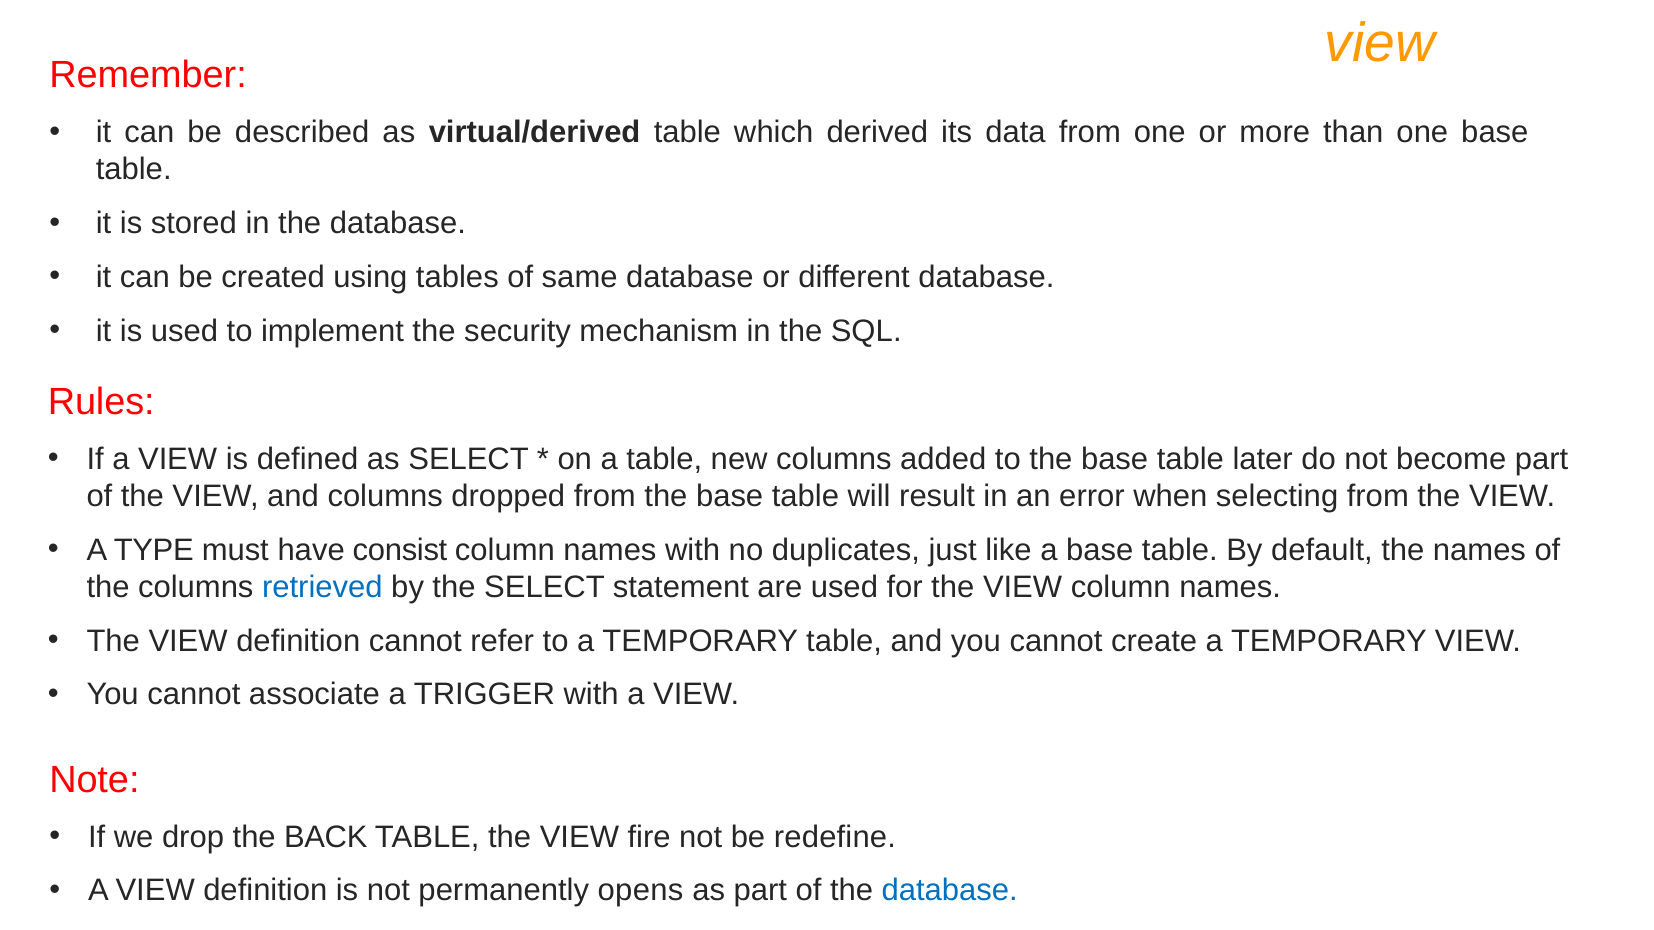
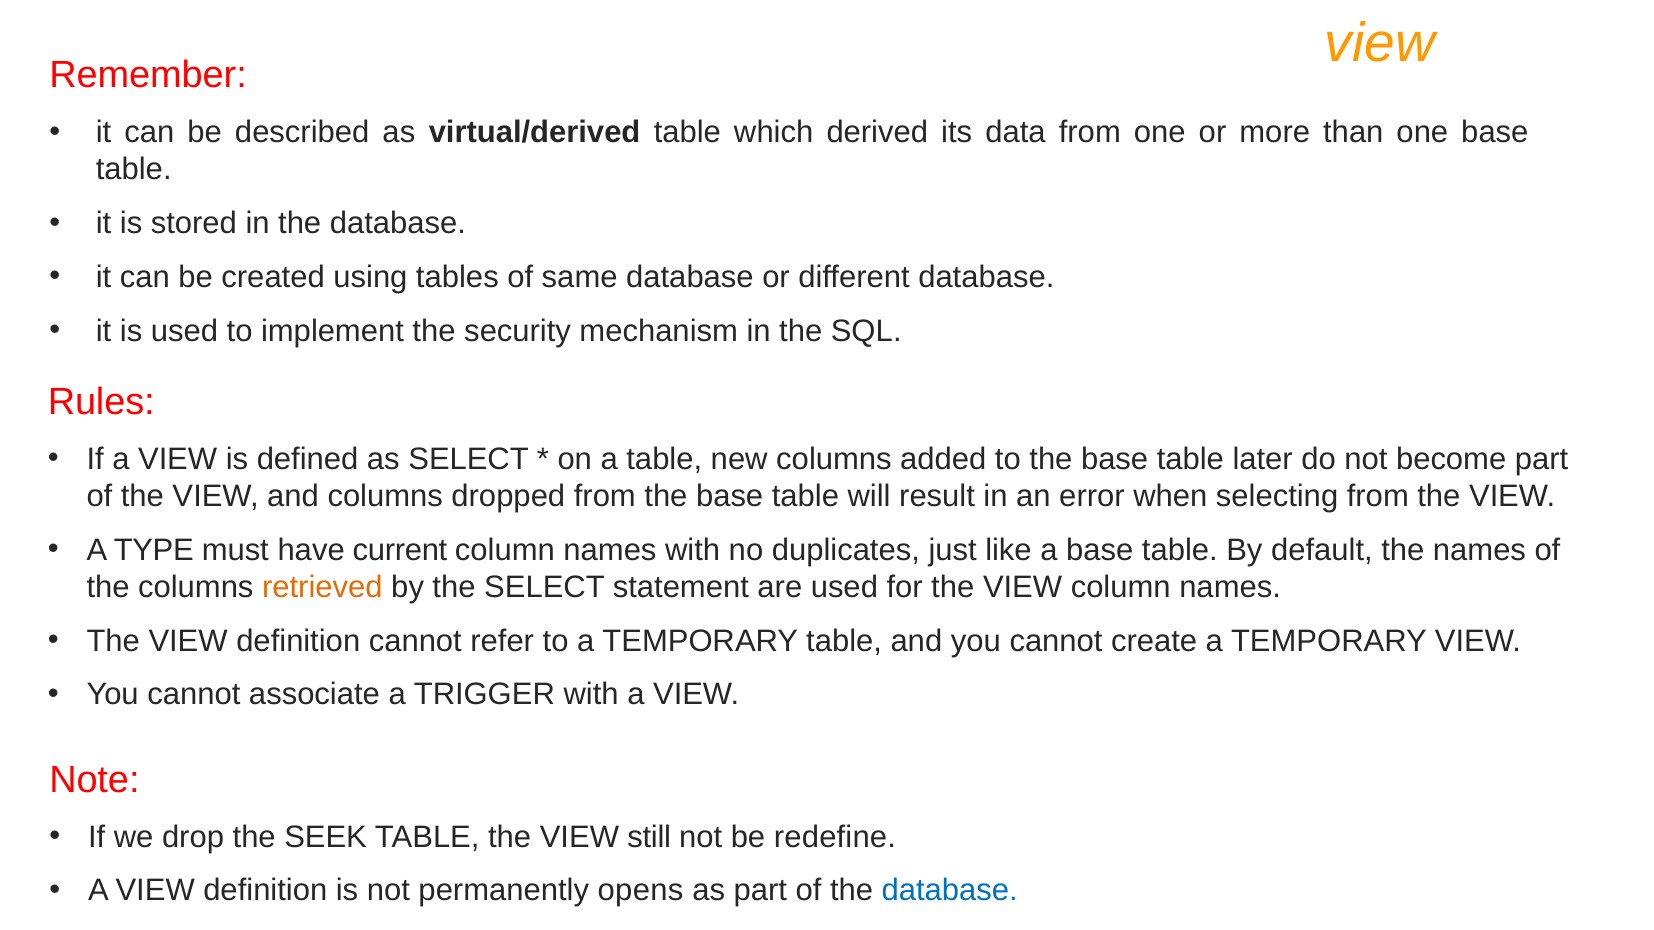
consist: consist -> current (400, 550)
retrieved colour: blue -> orange (322, 587)
BACK: BACK -> SEEK (326, 837)
fire: fire -> still (649, 837)
